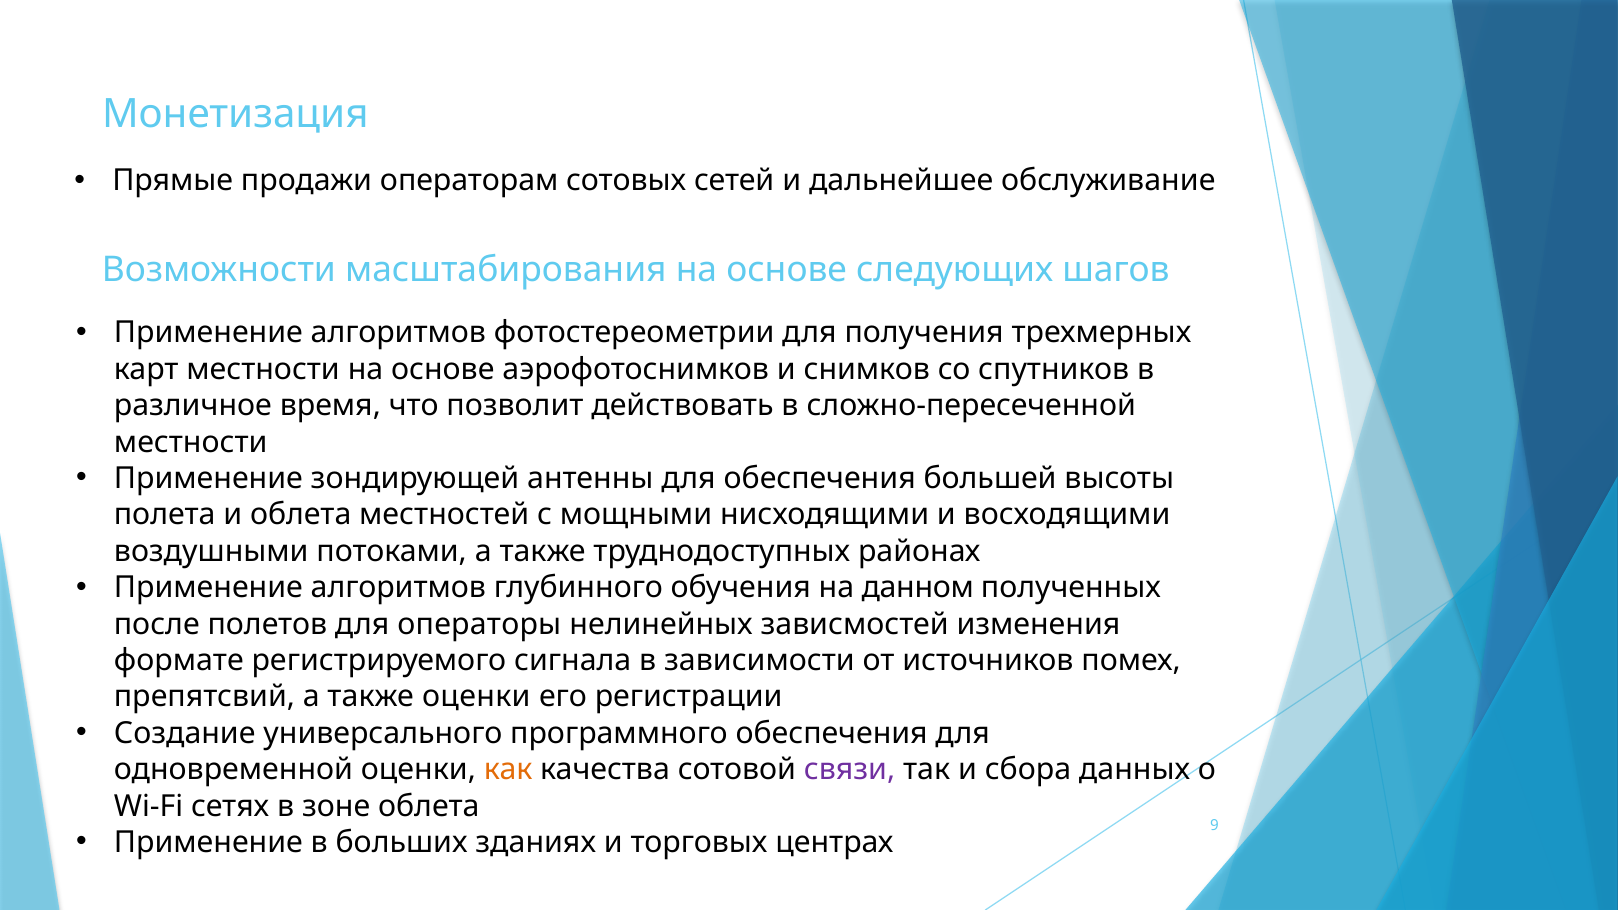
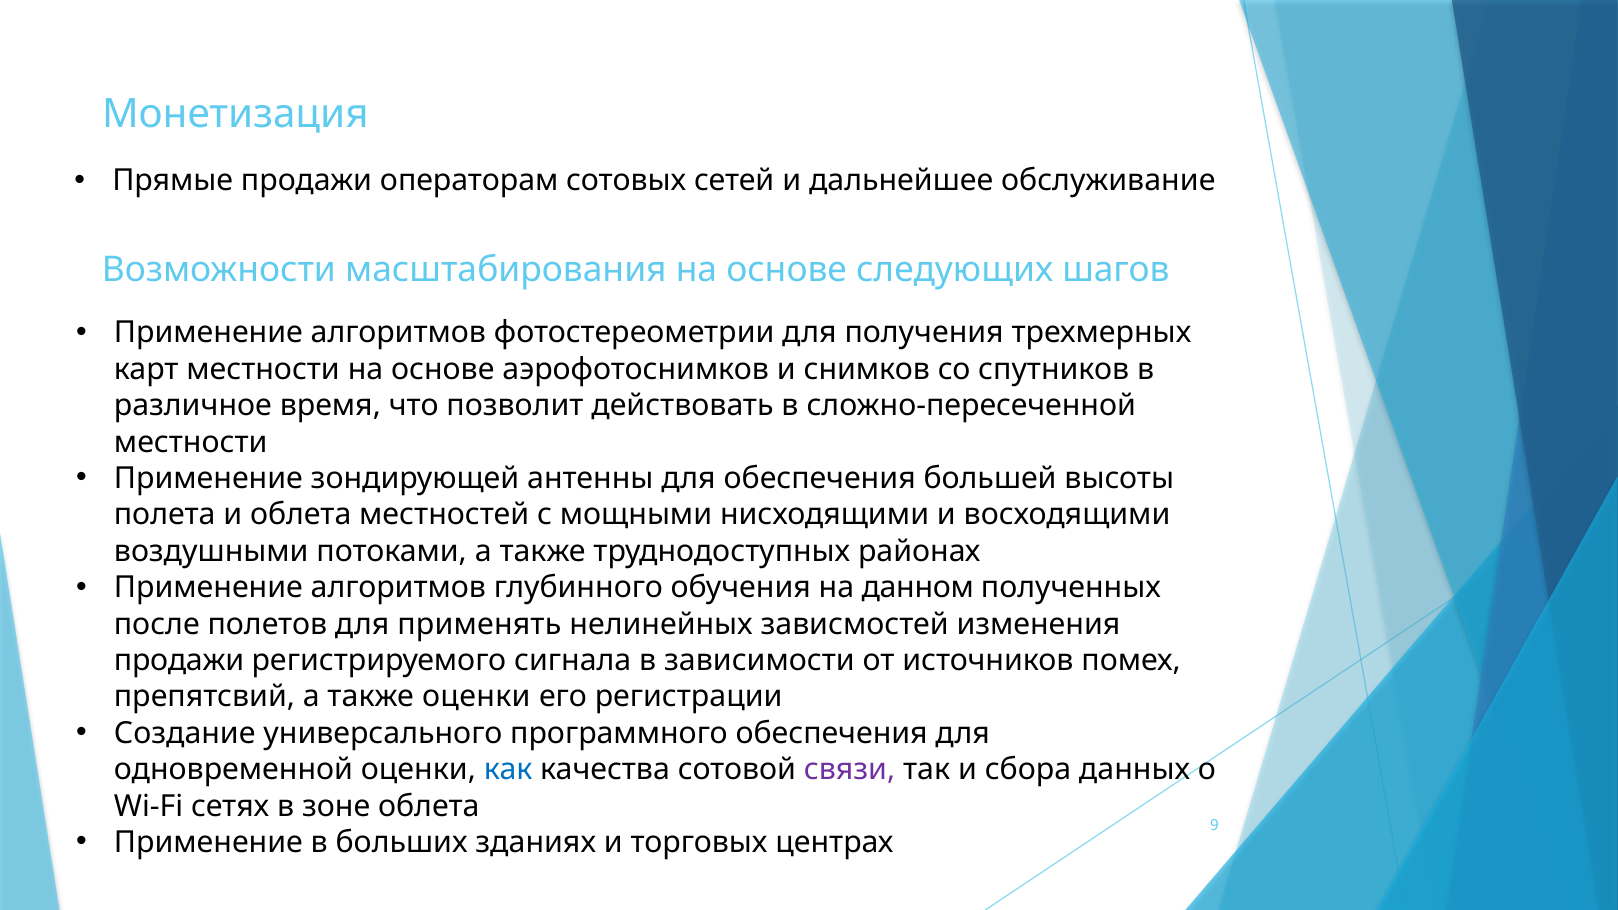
операторы: операторы -> применять (479, 624)
формате: формате -> продажи (179, 661)
как colour: orange -> blue (508, 770)
